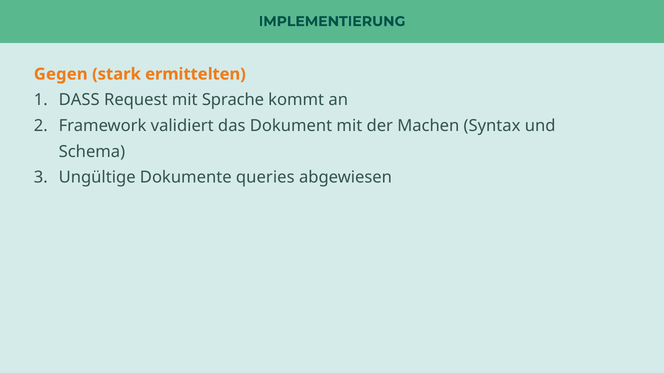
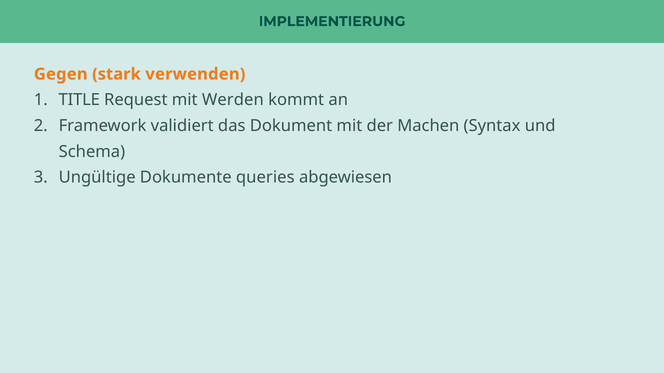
ermittelten: ermittelten -> verwenden (195, 74)
DASS: DASS -> TITLE (79, 100)
Sprache: Sprache -> Werden (233, 100)
